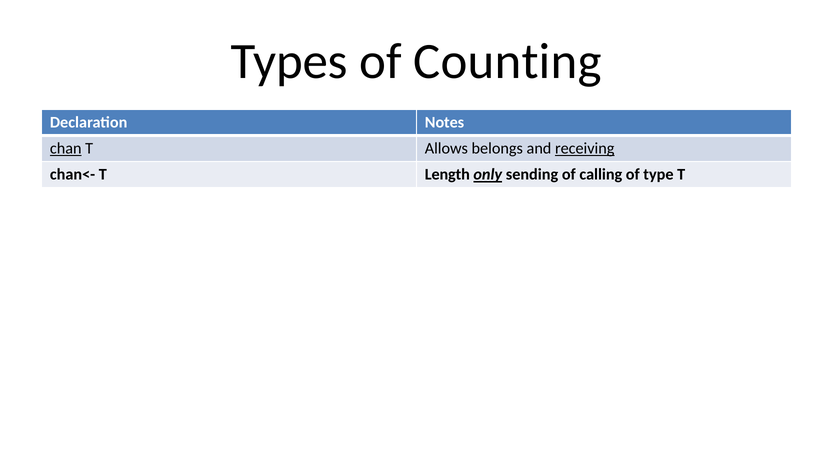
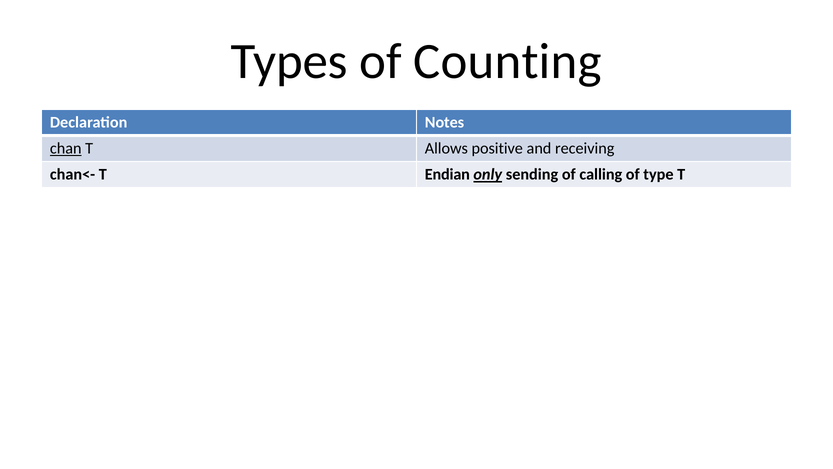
belongs: belongs -> positive (497, 148)
receiving underline: present -> none (585, 148)
Length: Length -> Endian (447, 174)
